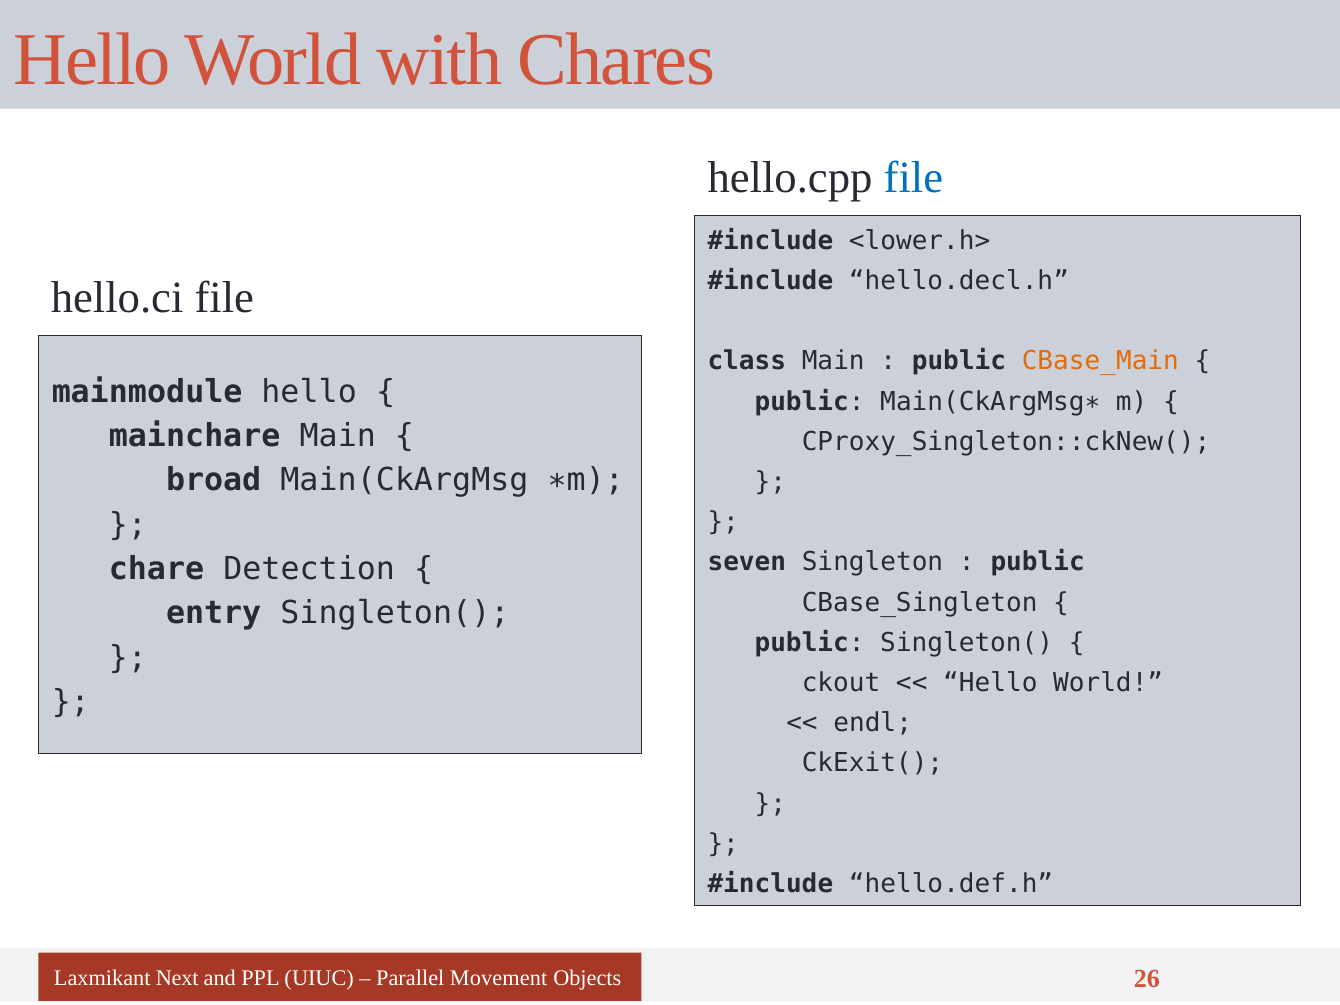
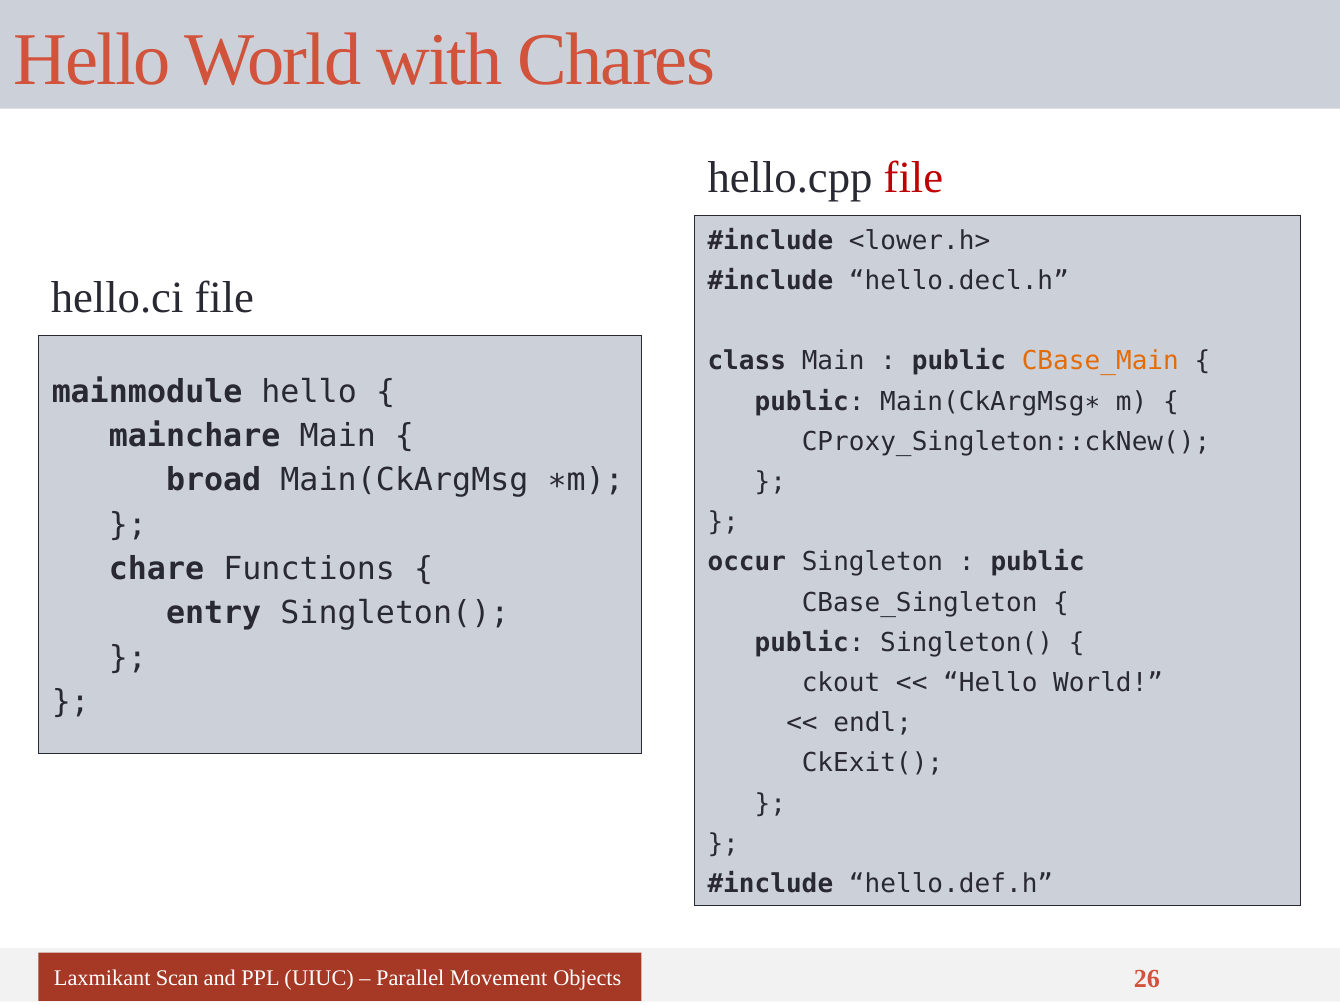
file colour: blue -> red (913, 177)
seven: seven -> occur (747, 562)
Detection: Detection -> Functions (309, 569)
Next: Next -> Scan (177, 978)
